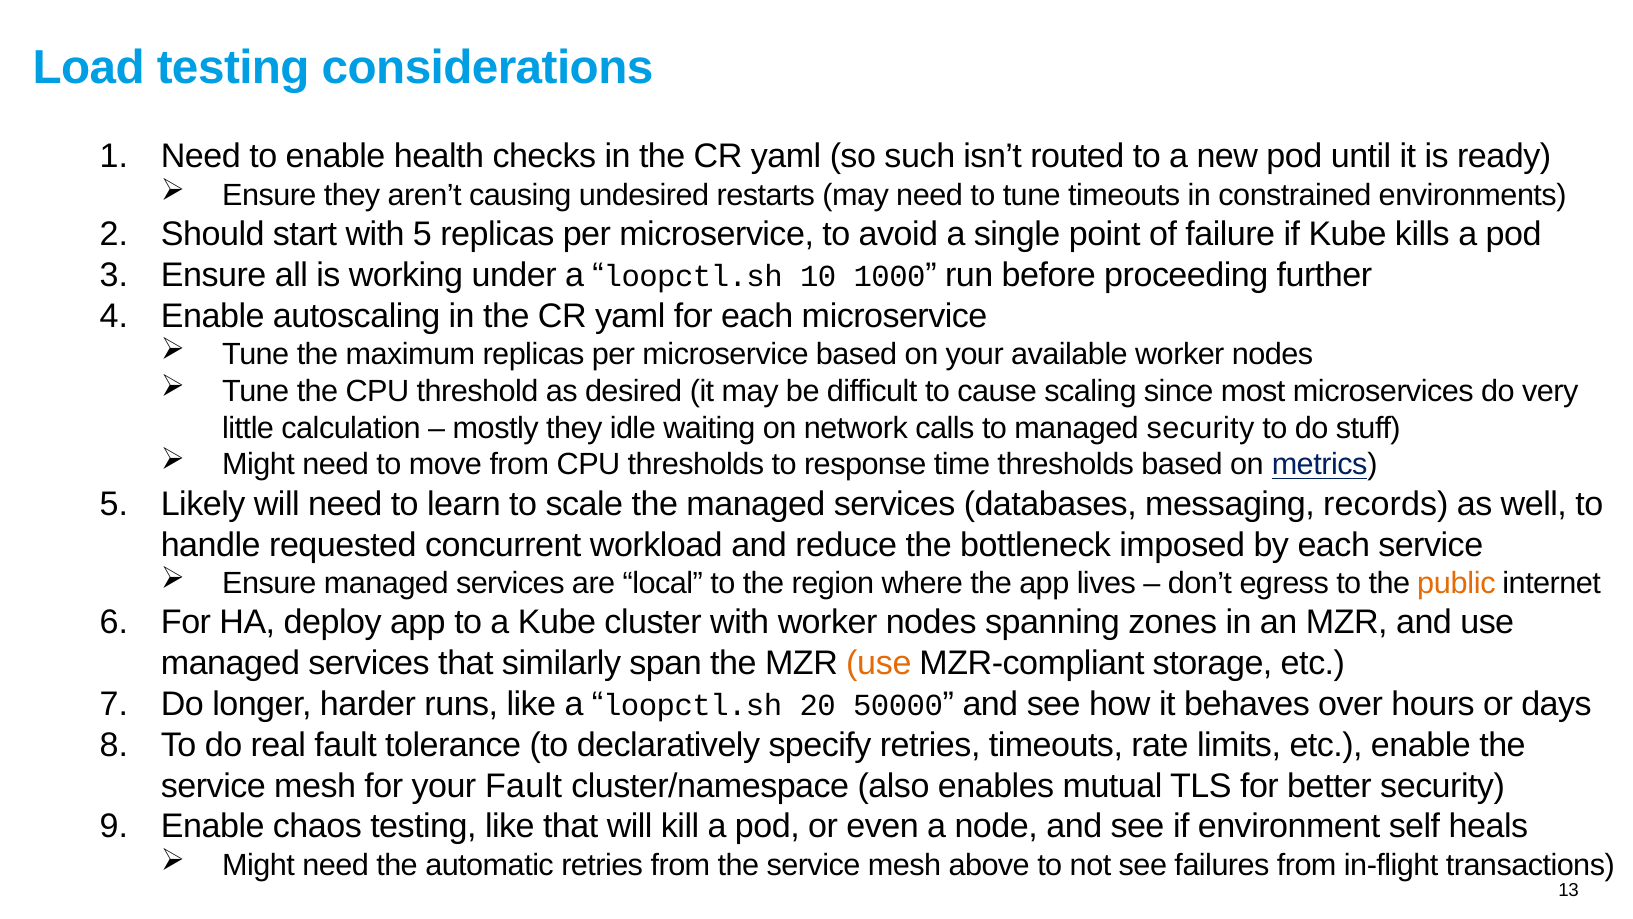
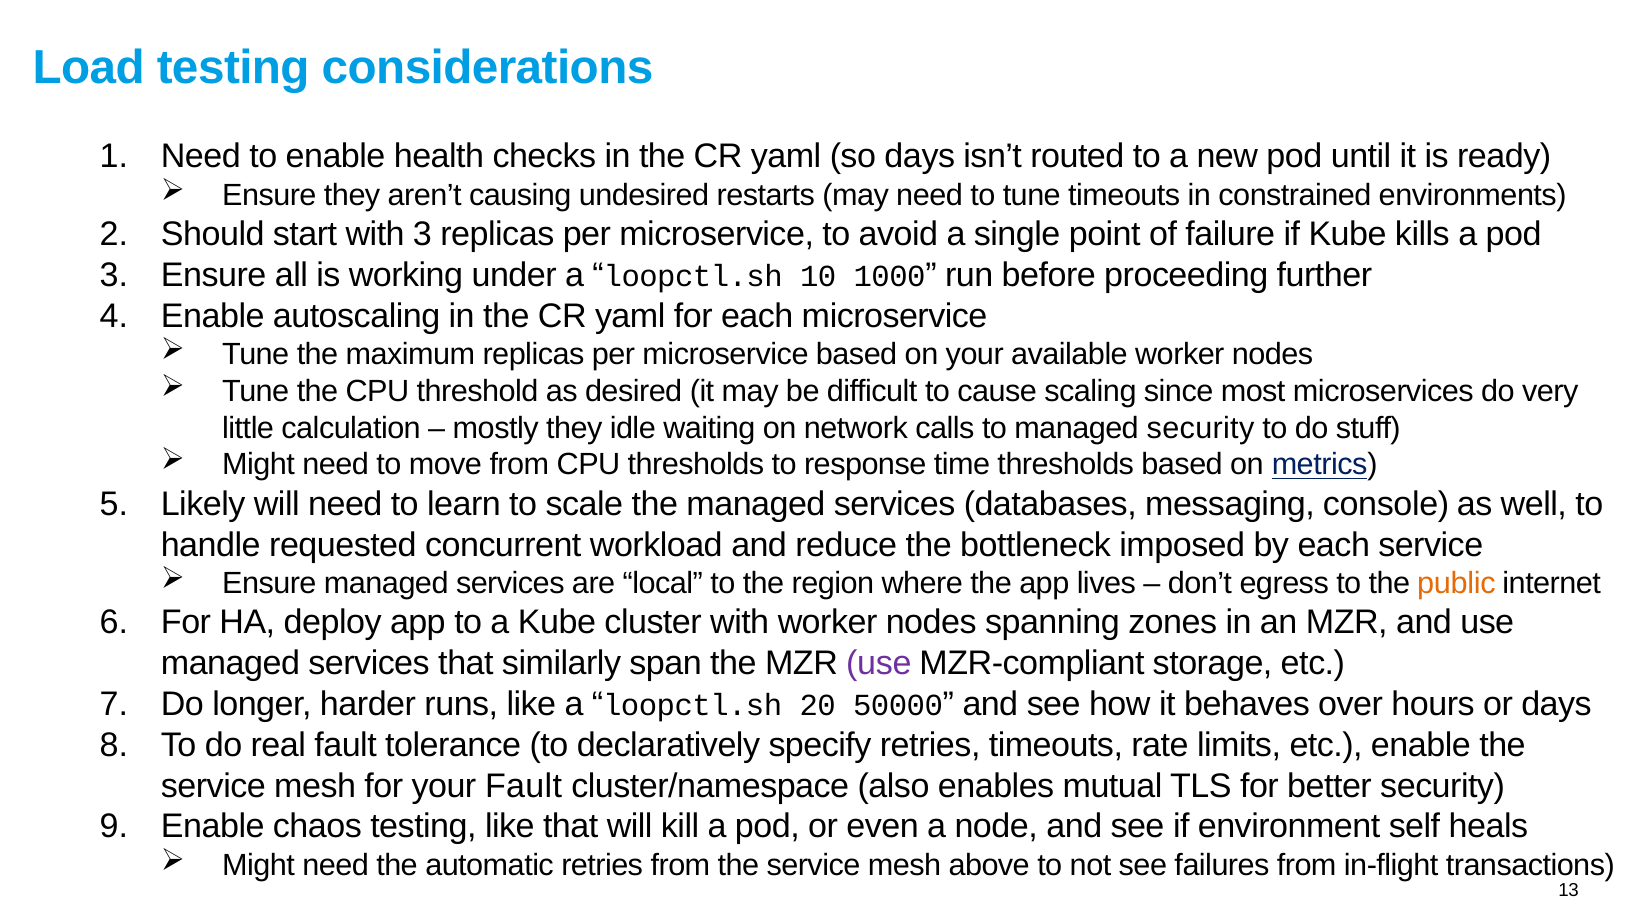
so such: such -> days (920, 157)
with 5: 5 -> 3 (422, 234)
records: records -> console (1386, 504)
use colour: orange -> purple (879, 663)
